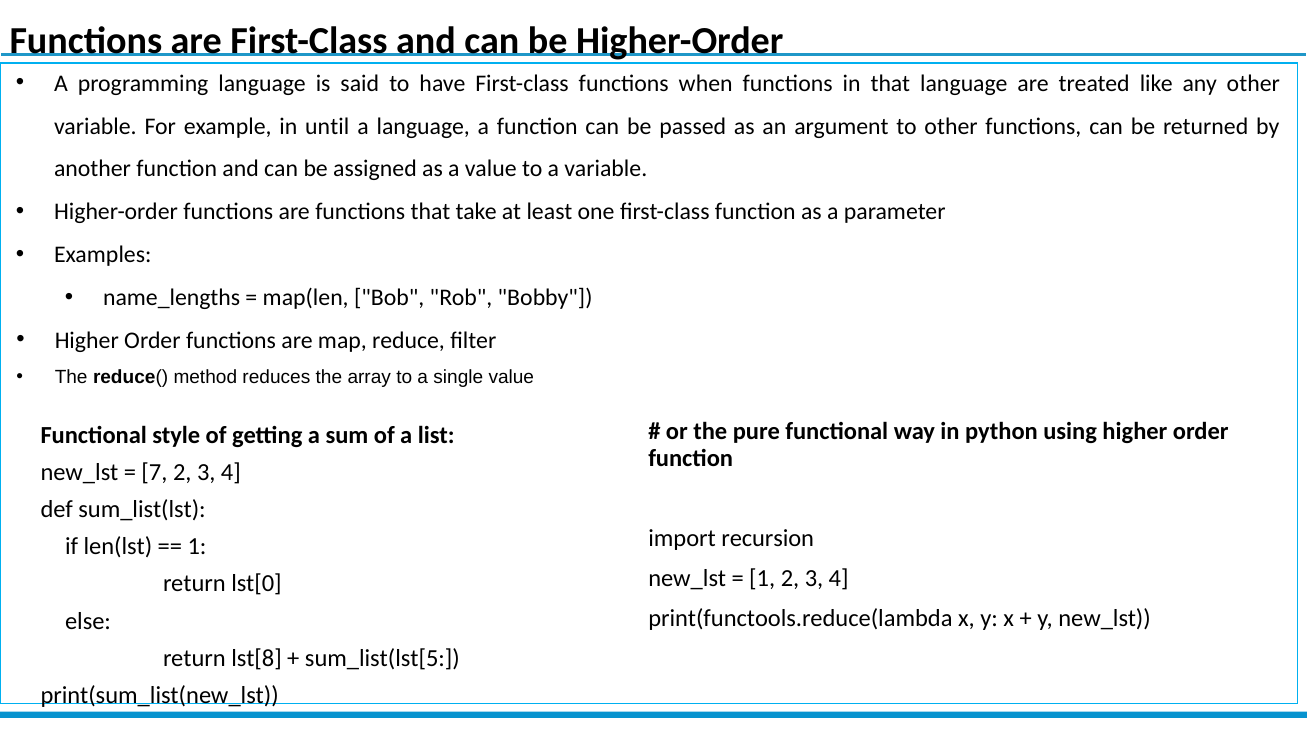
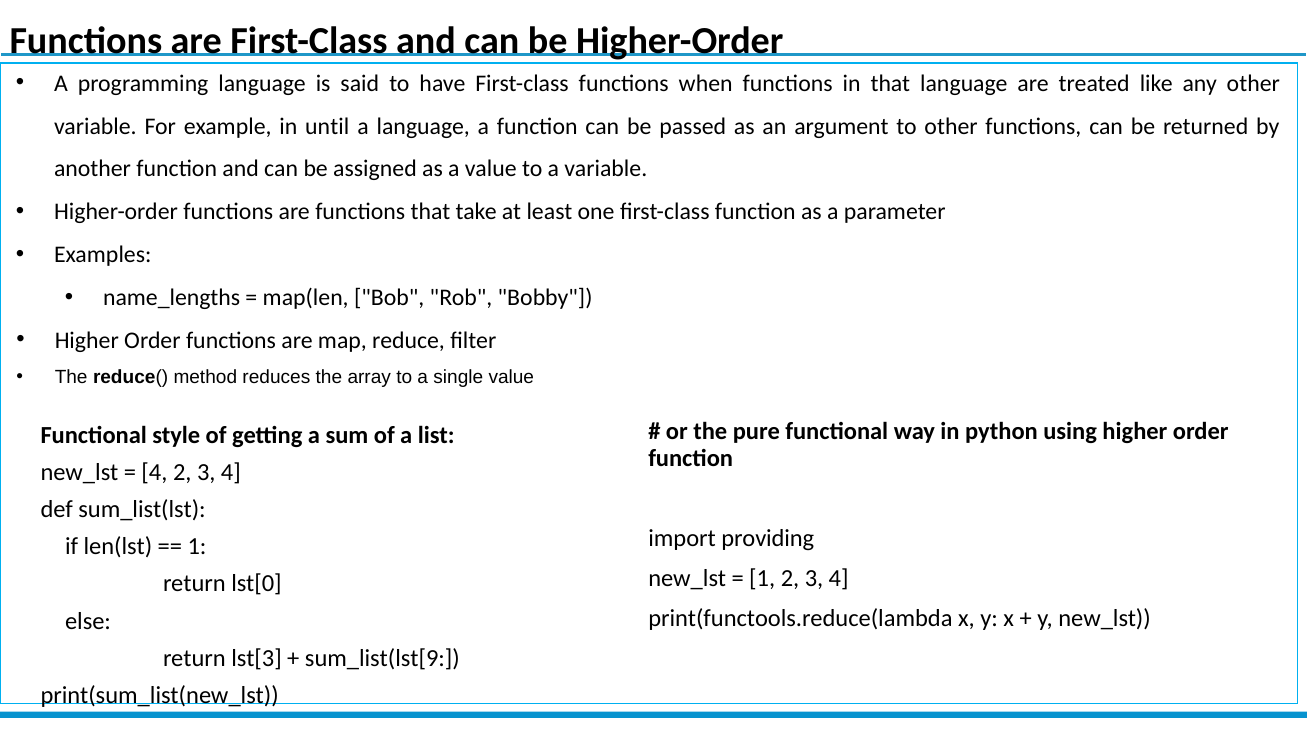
7: 7 -> 4 (154, 472)
recursion: recursion -> providing (768, 538)
lst[8: lst[8 -> lst[3 (257, 658)
sum_list(lst[5: sum_list(lst[5 -> sum_list(lst[9 (382, 658)
